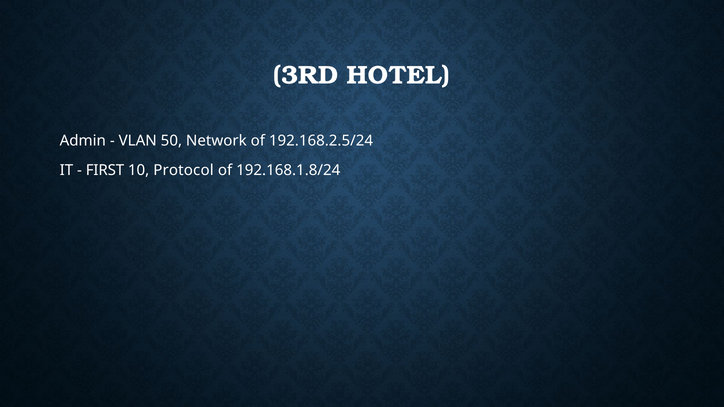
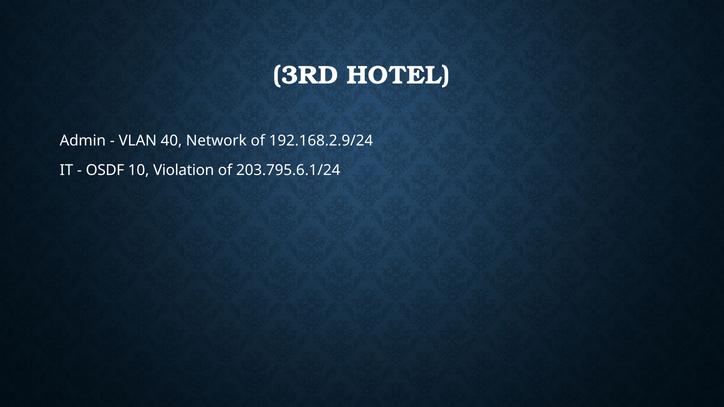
50: 50 -> 40 (171, 141)
192.168.2.5/24: 192.168.2.5/24 -> 192.168.2.9/24 (321, 141)
FIRST: FIRST -> OSDF (105, 170)
Protocol: Protocol -> Violation (184, 170)
192.168.1.8/24: 192.168.1.8/24 -> 203.795.6.1/24 (288, 170)
